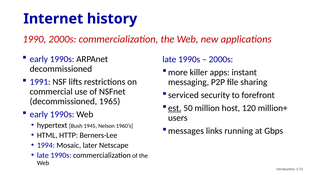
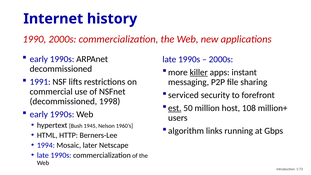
killer underline: none -> present (199, 72)
1965: 1965 -> 1998 (110, 101)
120: 120 -> 108 (249, 108)
messages: messages -> algorithm (186, 131)
